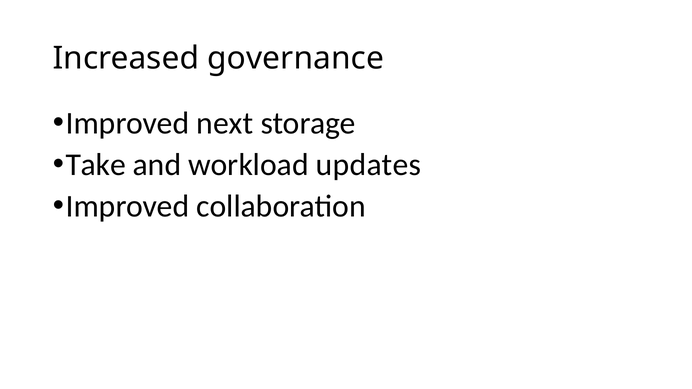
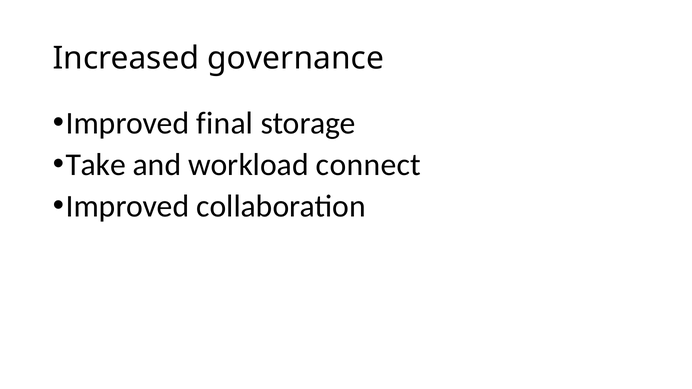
next: next -> final (225, 123)
updates: updates -> connect (368, 165)
